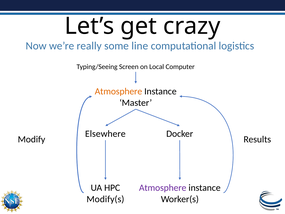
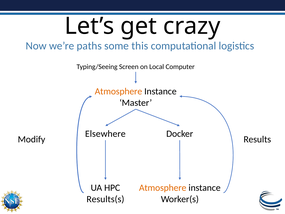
really: really -> paths (89, 46)
line: line -> this (140, 46)
Atmosphere colour: purple -> orange (163, 187)
Modify(s: Modify(s -> Results(s (105, 199)
